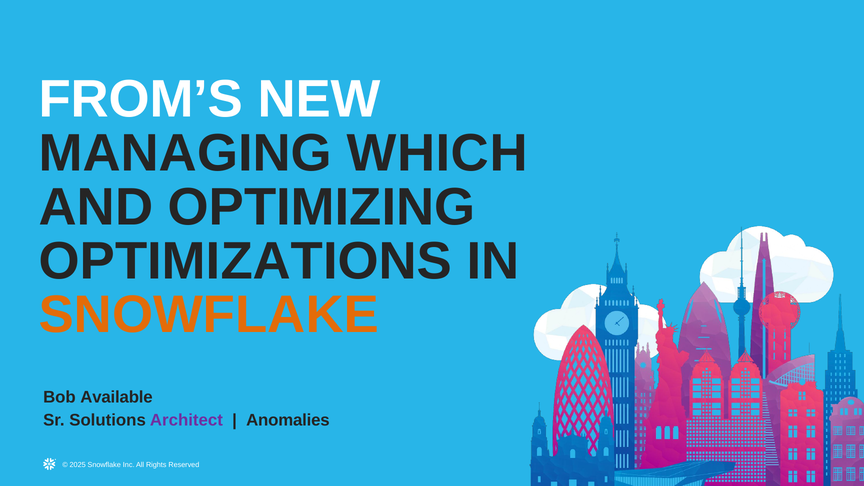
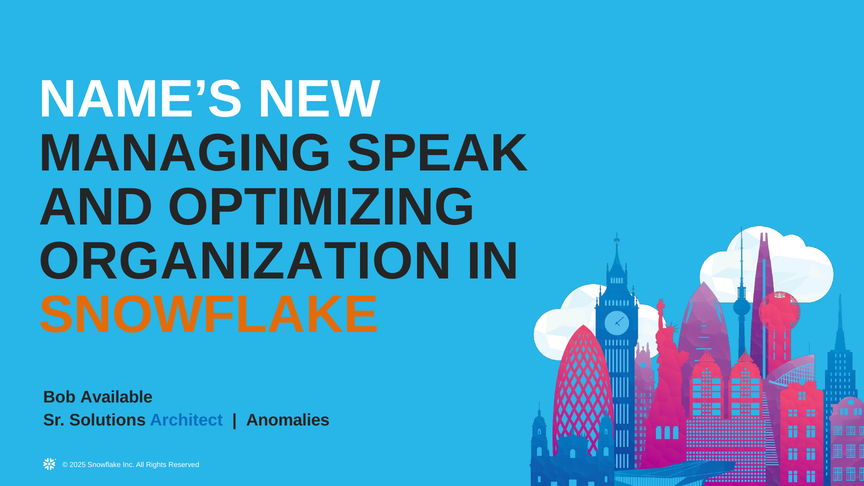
FROM’S: FROM’S -> NAME’S (141, 100)
WHICH: WHICH -> SPEAK (437, 153)
OPTIMIZATIONS: OPTIMIZATIONS -> ORGANIZATION (245, 261)
Architect colour: purple -> blue (186, 420)
